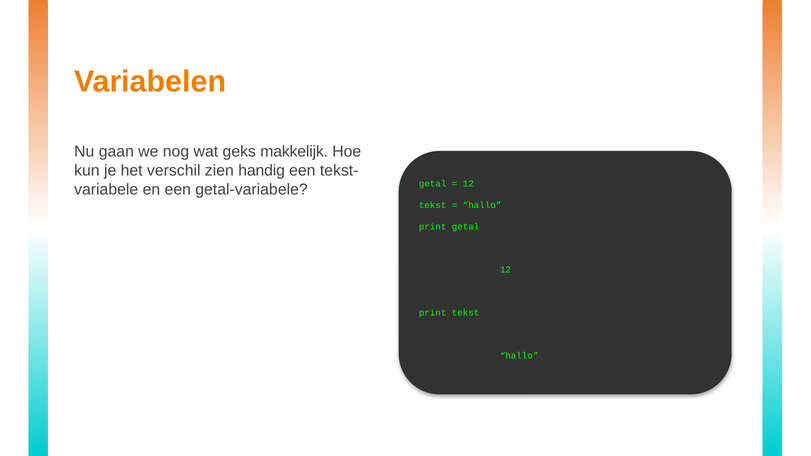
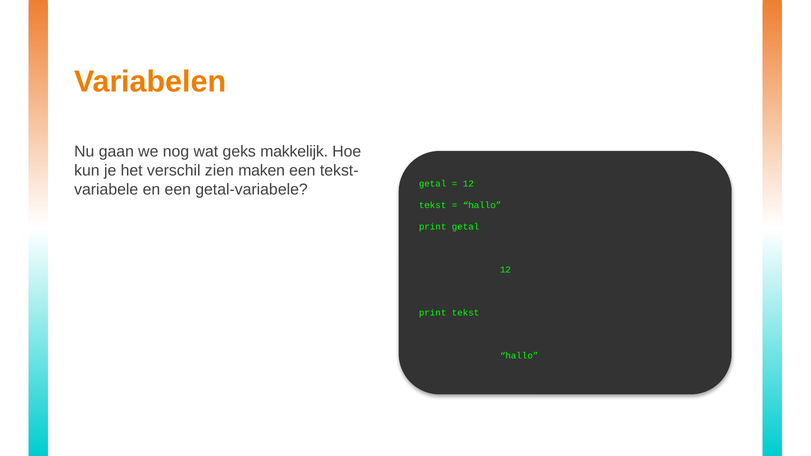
handig: handig -> maken (262, 171)
